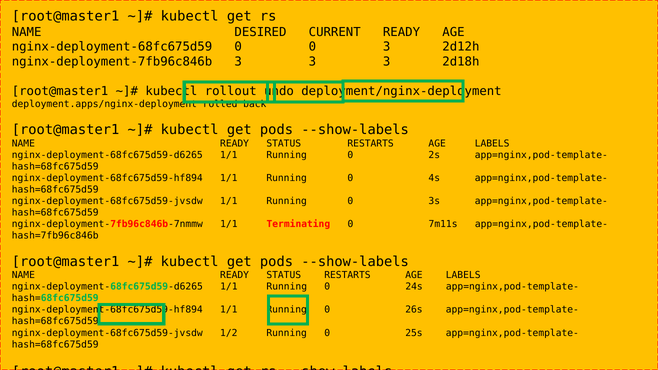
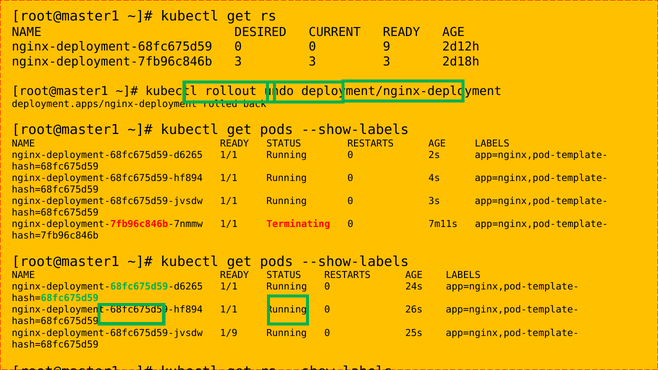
0 3: 3 -> 9 (387, 47)
1/2: 1/2 -> 1/9 (229, 333)
